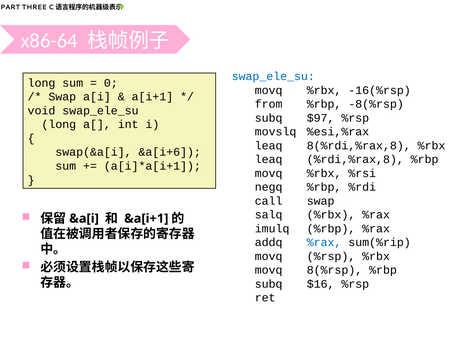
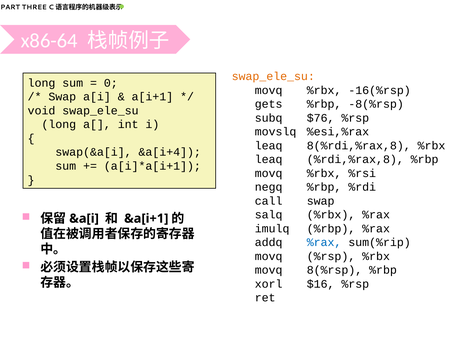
swap_ele_su colour: blue -> orange (273, 77)
from: from -> gets (269, 104)
$97: $97 -> $76 (321, 118)
&a[i+6: &a[i+6 -> &a[i+4 (170, 152)
subq: subq -> xorl (269, 284)
